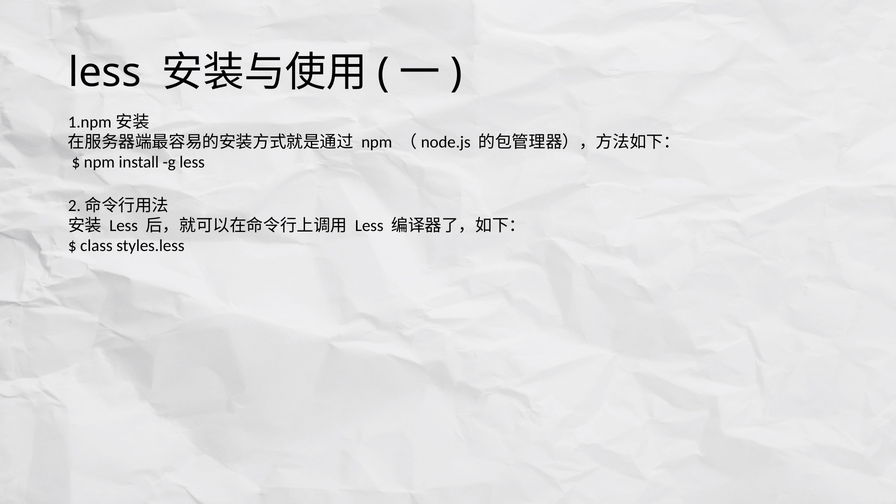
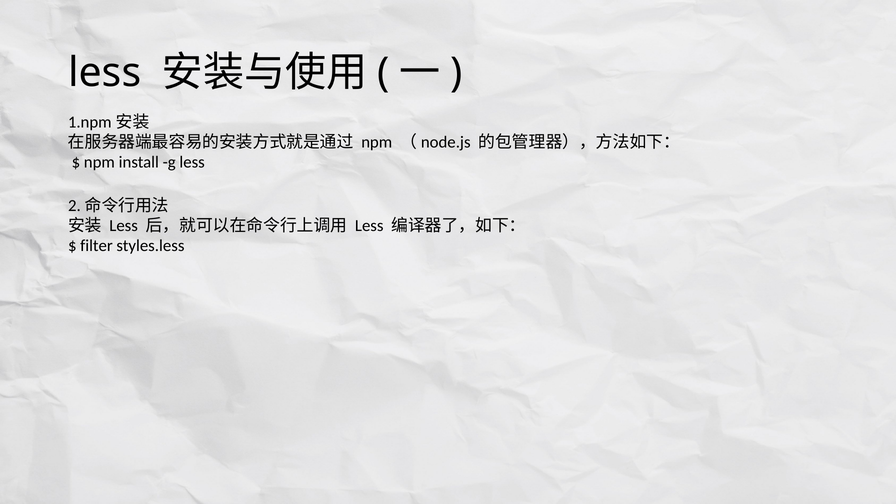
class: class -> filter (96, 246)
